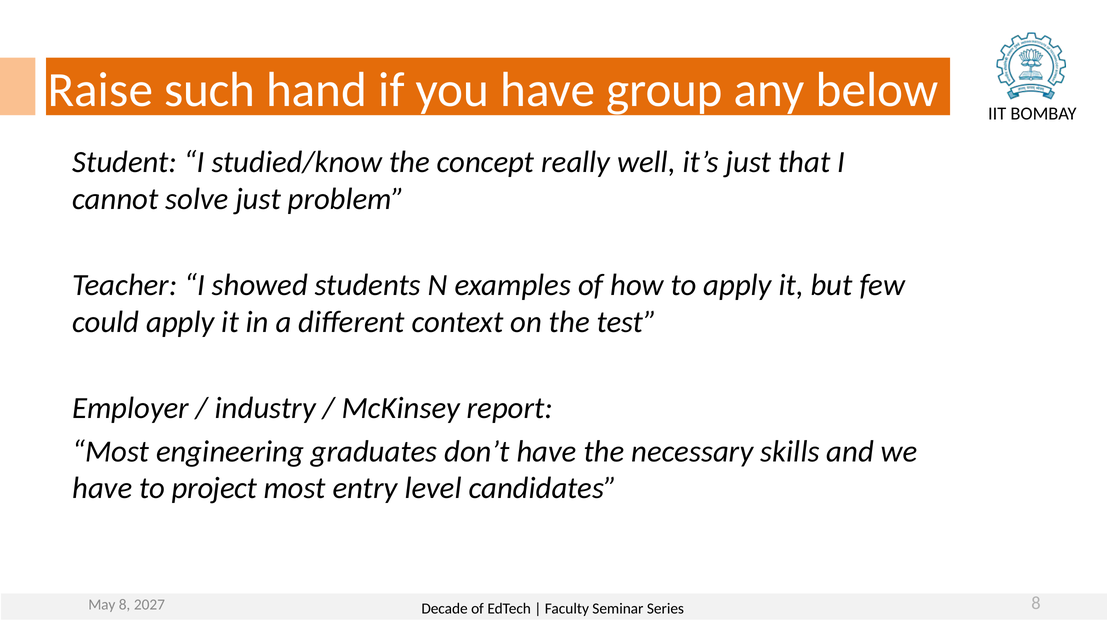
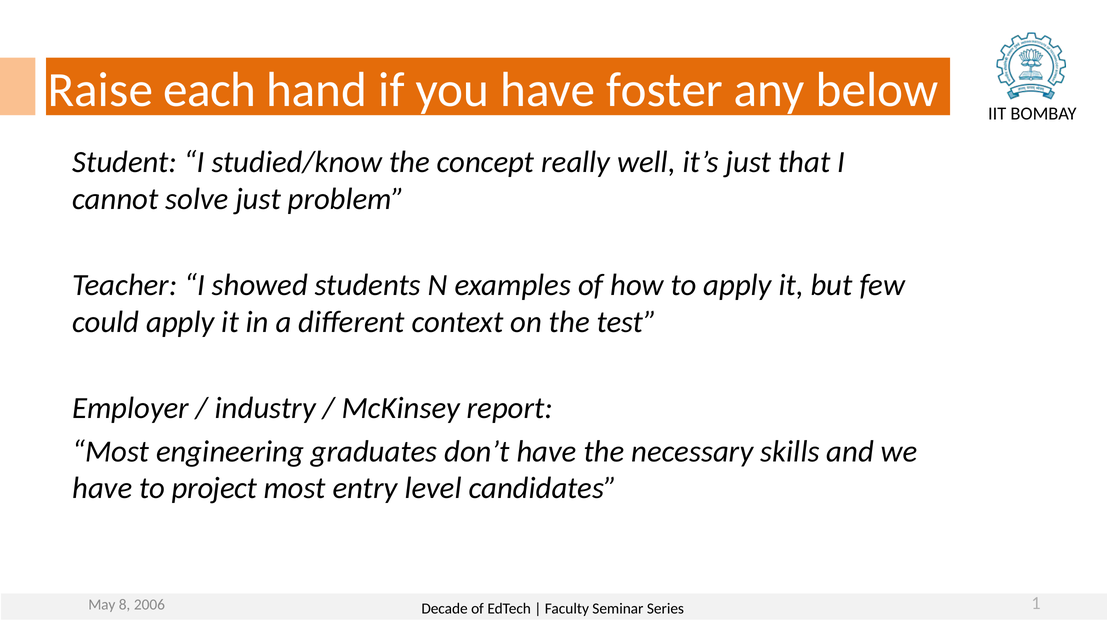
such: such -> each (210, 90)
group: group -> foster (665, 90)
2027: 2027 -> 2006 (149, 604)
8: 8 -> 1 (1036, 603)
